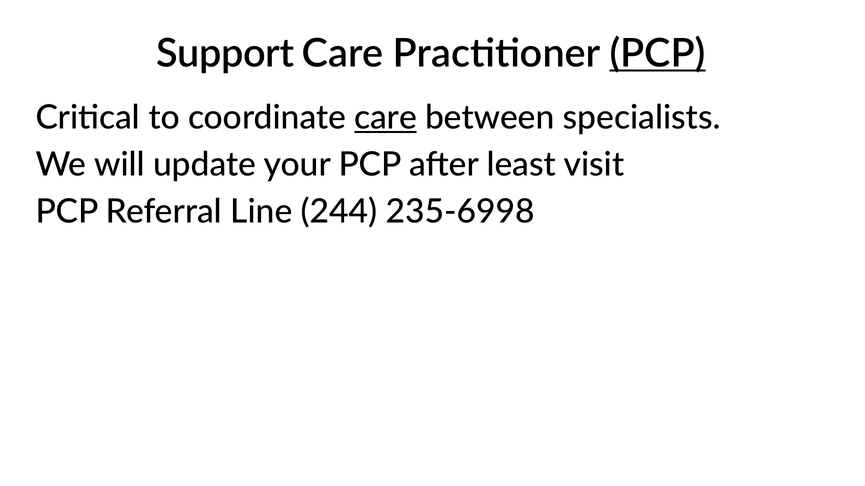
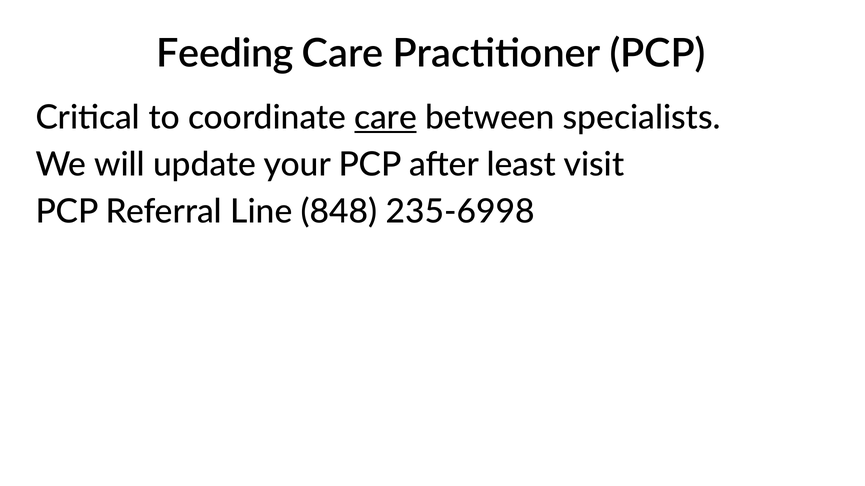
Support: Support -> Feeding (225, 54)
PCP underline: present -> none (658, 54)
244: 244 -> 848 (339, 212)
